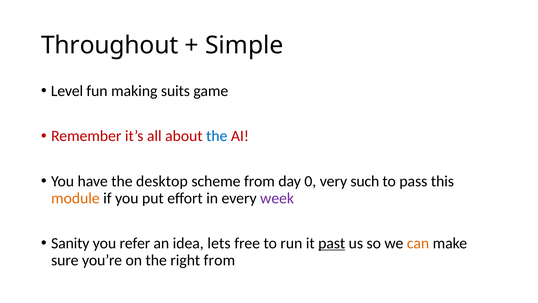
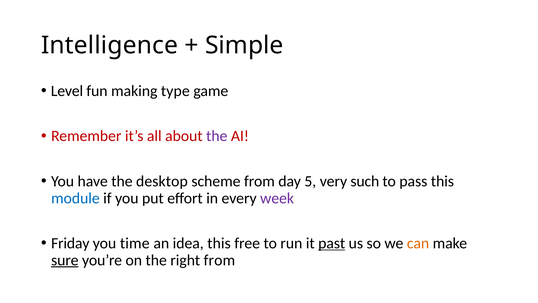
Throughout: Throughout -> Intelligence (110, 45)
suits: suits -> type (175, 91)
the colour: blue -> purple (217, 136)
0: 0 -> 5 (310, 181)
module colour: orange -> blue (75, 198)
Sanity: Sanity -> Friday (70, 243)
refer: refer -> time (135, 243)
idea lets: lets -> this (219, 243)
sure underline: none -> present (65, 260)
